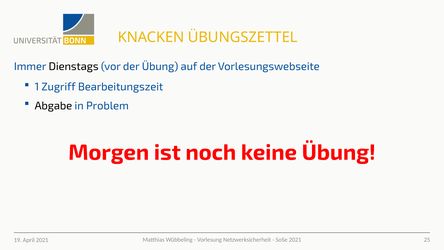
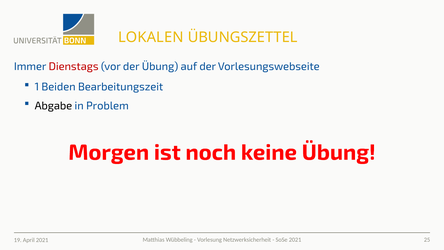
KNACKEN: KNACKEN -> LOKALEN (151, 37)
Dienstags colour: black -> red (74, 66)
Zugriff: Zugriff -> Beiden (59, 87)
